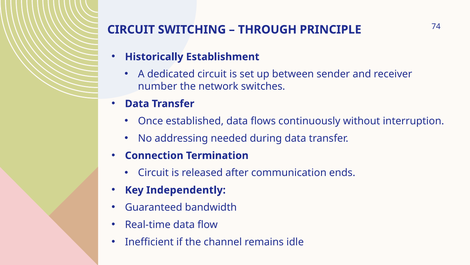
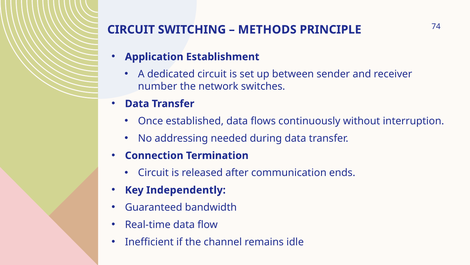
THROUGH: THROUGH -> METHODS (267, 30)
Historically: Historically -> Application (154, 57)
